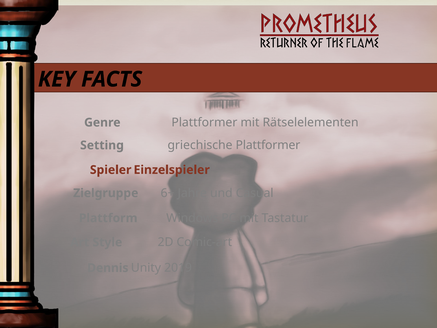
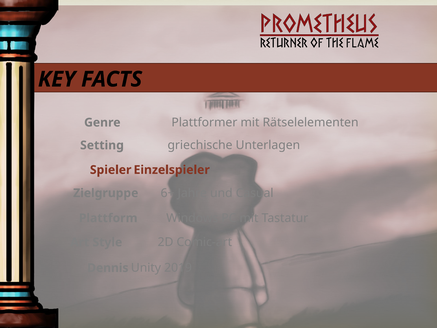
griechische Plattformer: Plattformer -> Unterlagen (268, 145)
